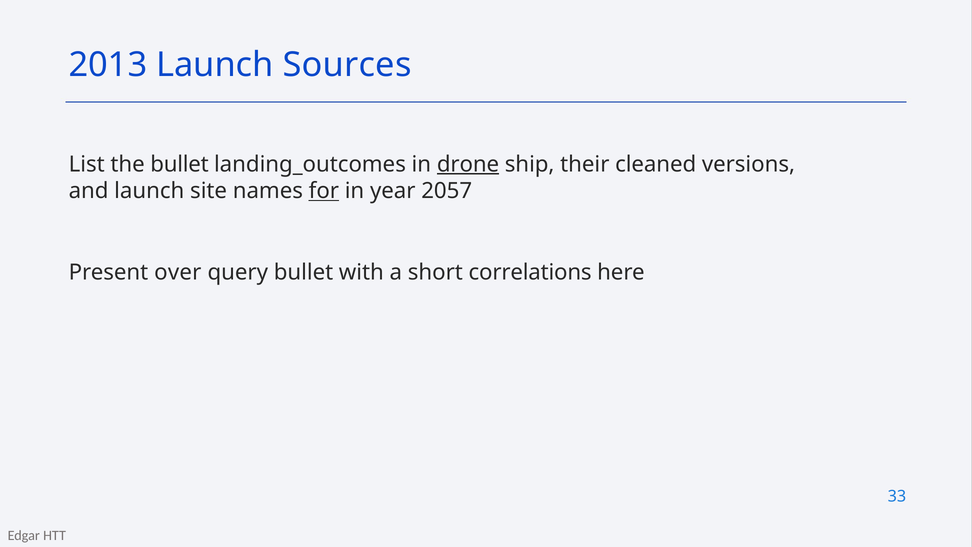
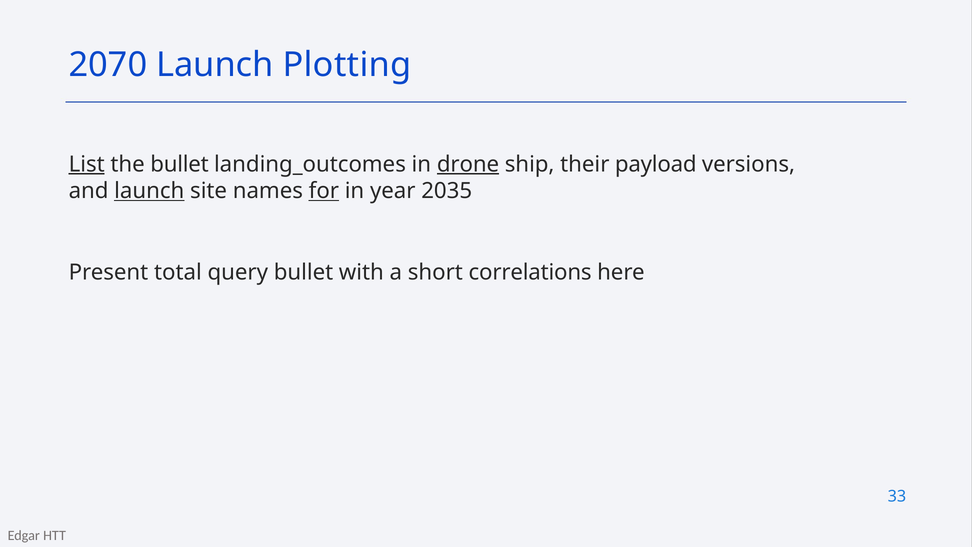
2013: 2013 -> 2070 (108, 65)
Sources: Sources -> Plotting (347, 65)
List underline: none -> present (87, 164)
cleaned: cleaned -> payload (656, 164)
launch underline: none -> present (149, 191)
2057: 2057 -> 2035 (447, 191)
over: over -> total (178, 273)
